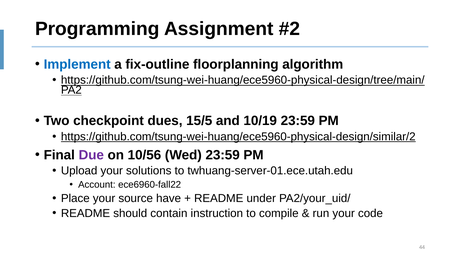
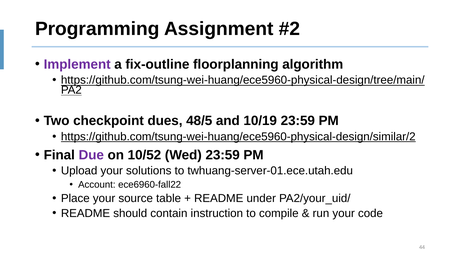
Implement colour: blue -> purple (77, 64)
15/5: 15/5 -> 48/5 (199, 121)
10/56: 10/56 -> 10/52 (144, 155)
have: have -> table (169, 198)
